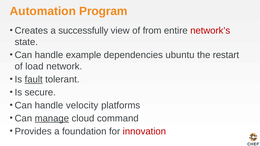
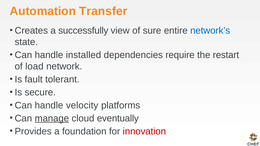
Program: Program -> Transfer (103, 11)
from: from -> sure (152, 31)
network’s colour: red -> blue (210, 31)
example: example -> installed (83, 55)
ubuntu: ubuntu -> require (180, 55)
fault underline: present -> none (34, 79)
command: command -> eventually (118, 119)
